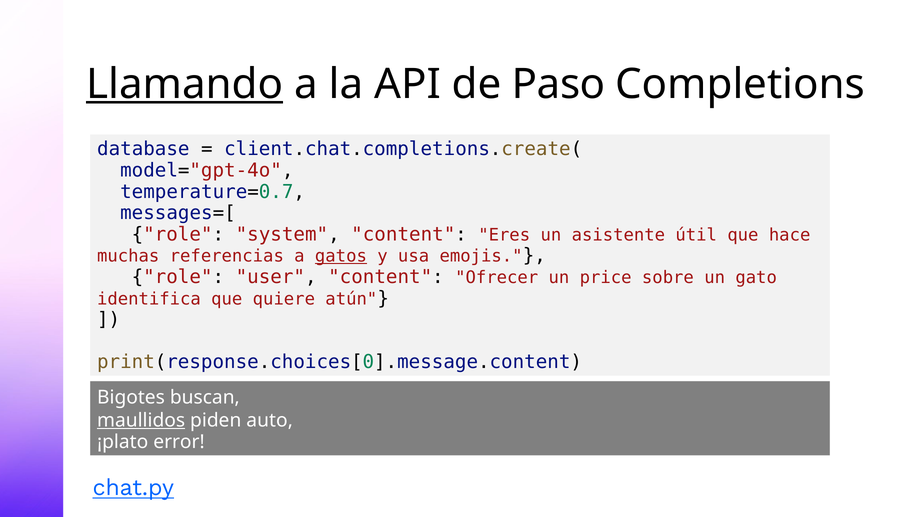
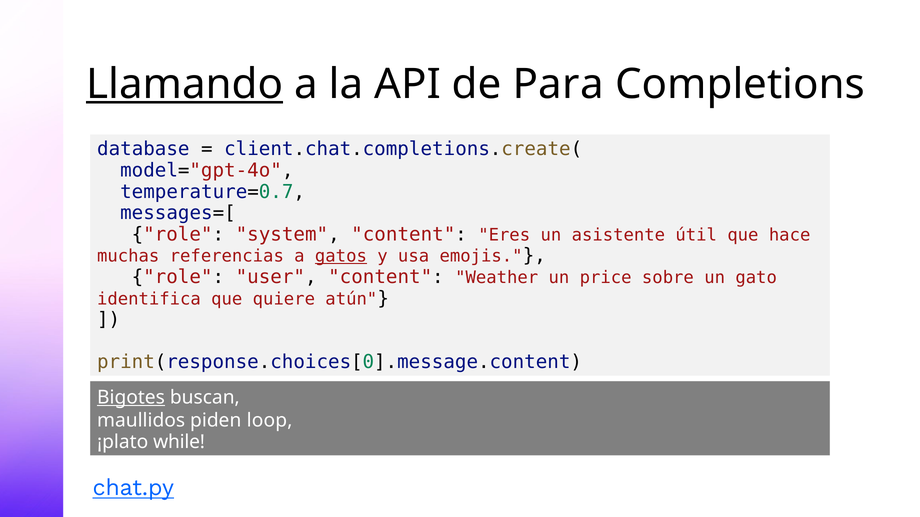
Paso: Paso -> Para (558, 84)
Ofrecer: Ofrecer -> Weather (497, 278)
Bigotes underline: none -> present (131, 398)
maullidos underline: present -> none (141, 421)
auto: auto -> loop (270, 421)
error: error -> while (179, 442)
